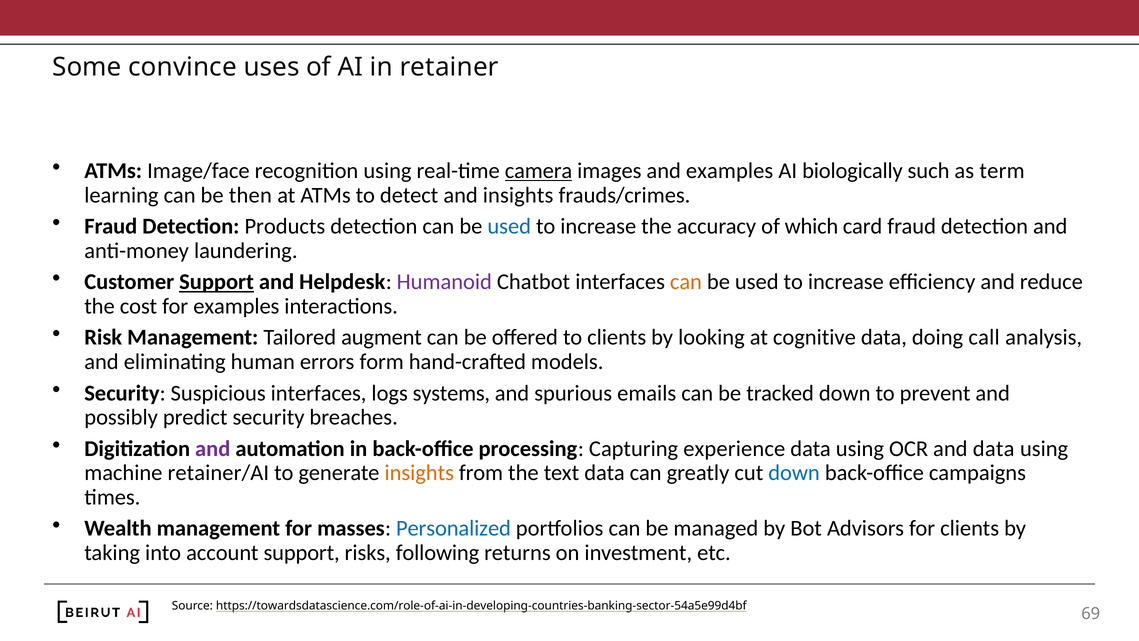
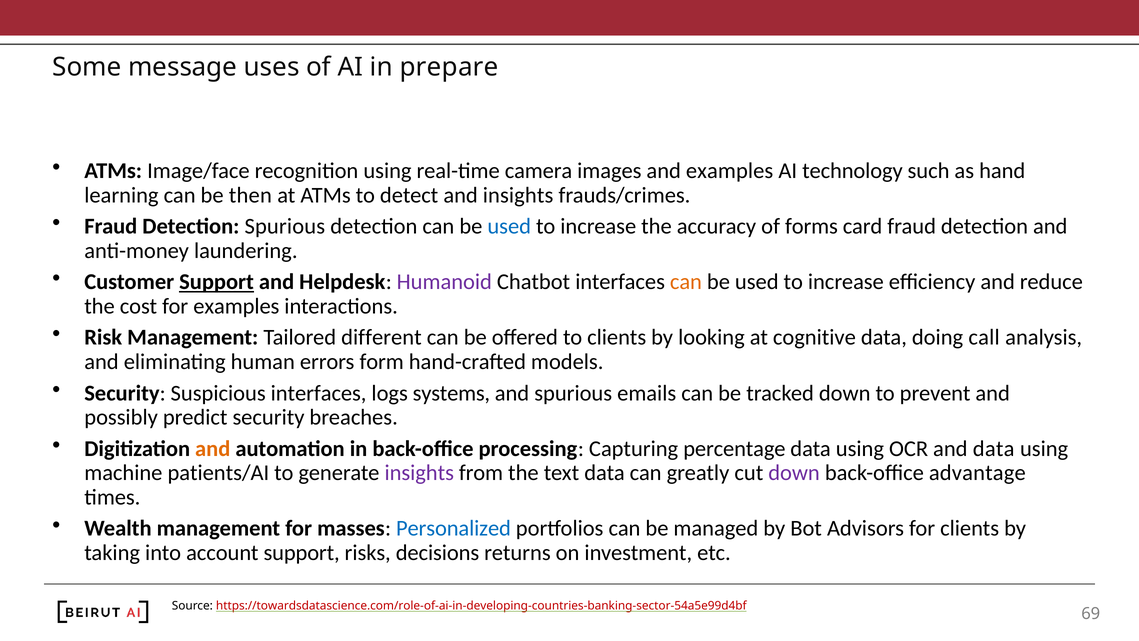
convince: convince -> message (183, 67)
retainer: retainer -> prepare (449, 67)
camera underline: present -> none (539, 171)
biologically: biologically -> technology (852, 171)
term: term -> hand (1002, 171)
Detection Products: Products -> Spurious (285, 226)
which: which -> forms (811, 226)
augment: augment -> different (381, 337)
and colour: purple -> orange (213, 448)
experience: experience -> percentage (734, 448)
retainer/AI: retainer/AI -> patients/AI (218, 473)
insights colour: orange -> purple (419, 473)
down colour: blue -> purple (794, 473)
campaigns: campaigns -> advantage (977, 473)
following: following -> decisions (437, 553)
https://towardsdatascience.com/role-of-ai-in-developing-countries-banking-sector-54a5e99d4bf colour: black -> red (481, 606)
